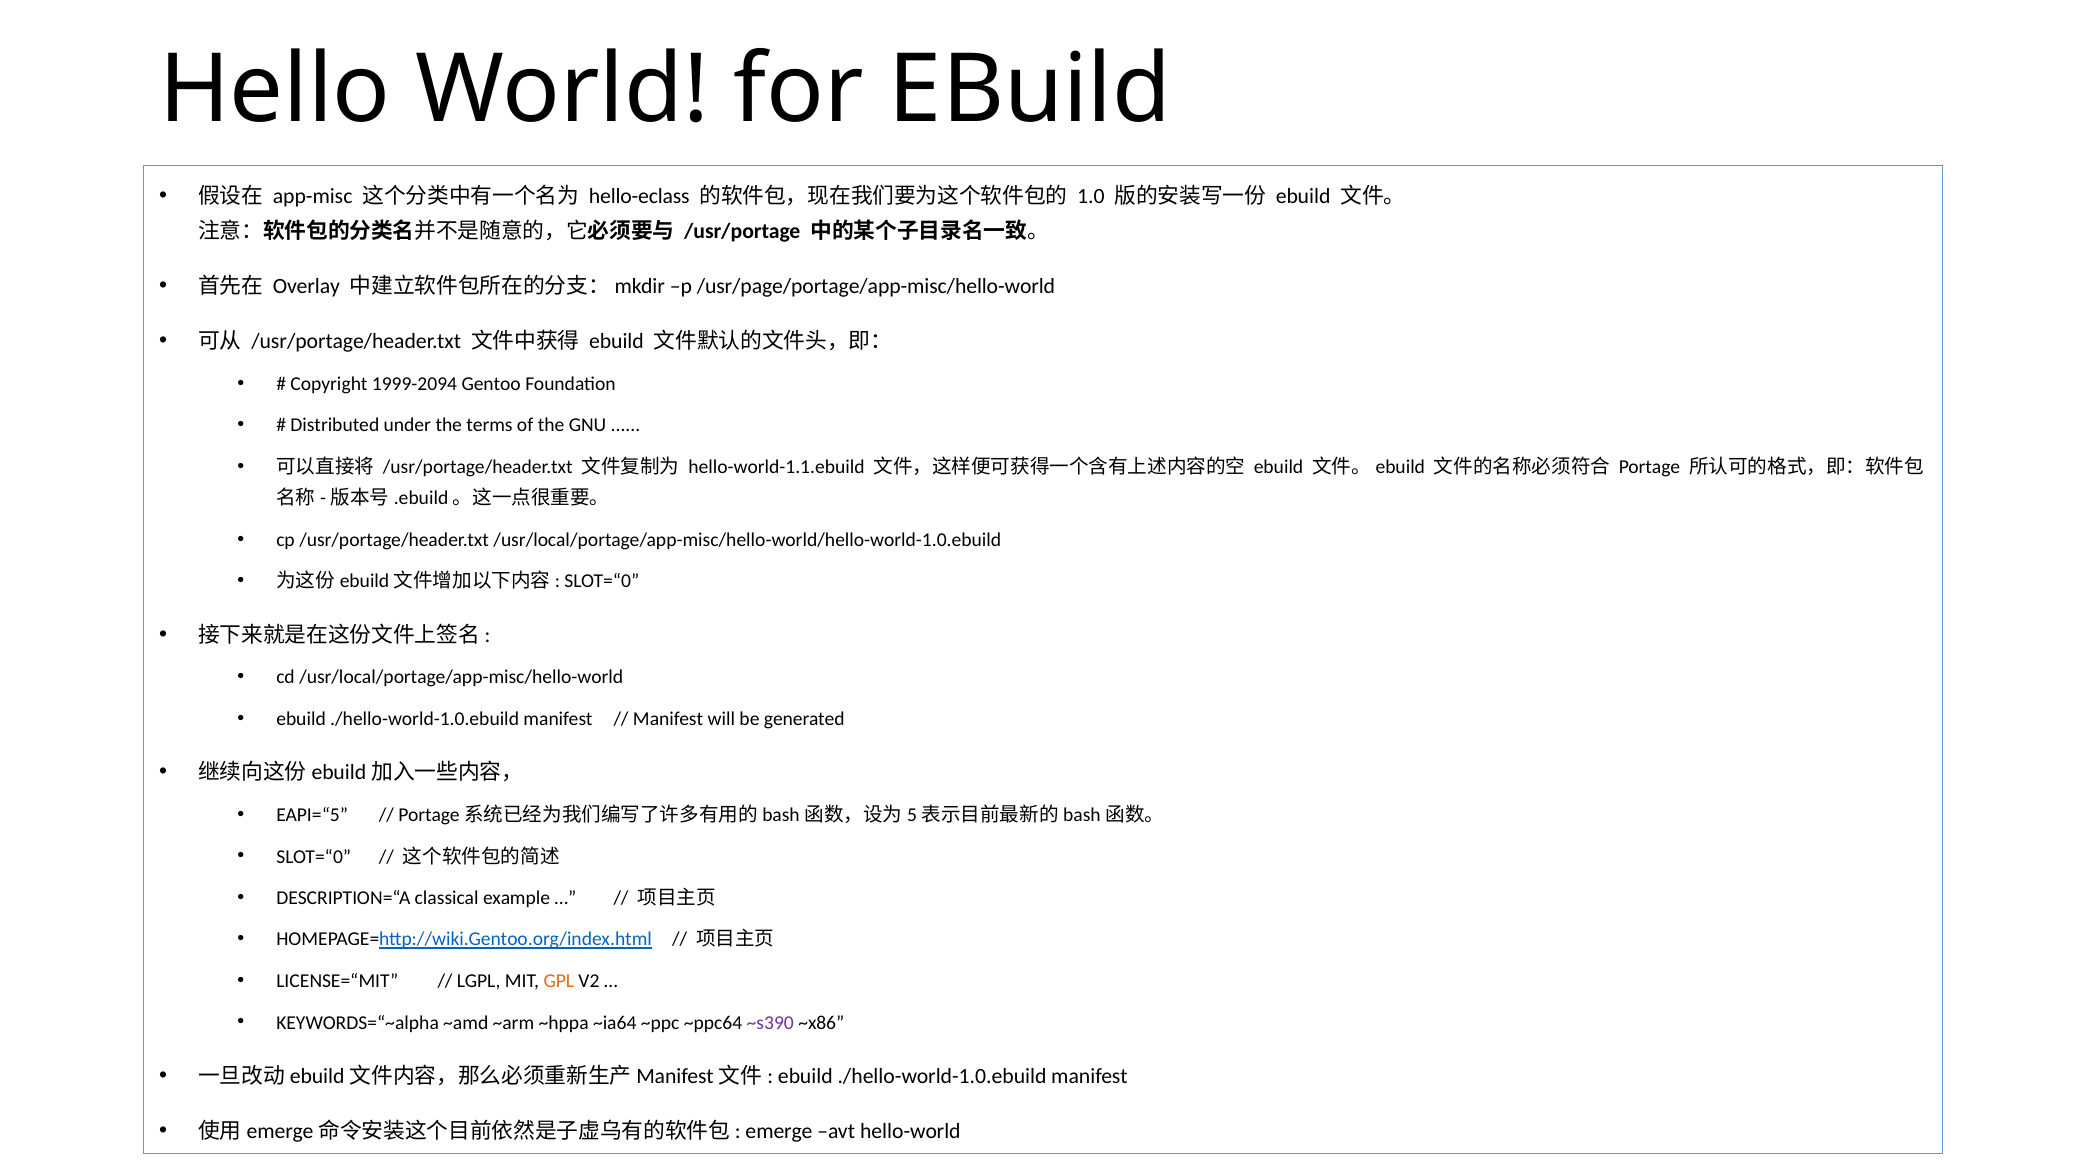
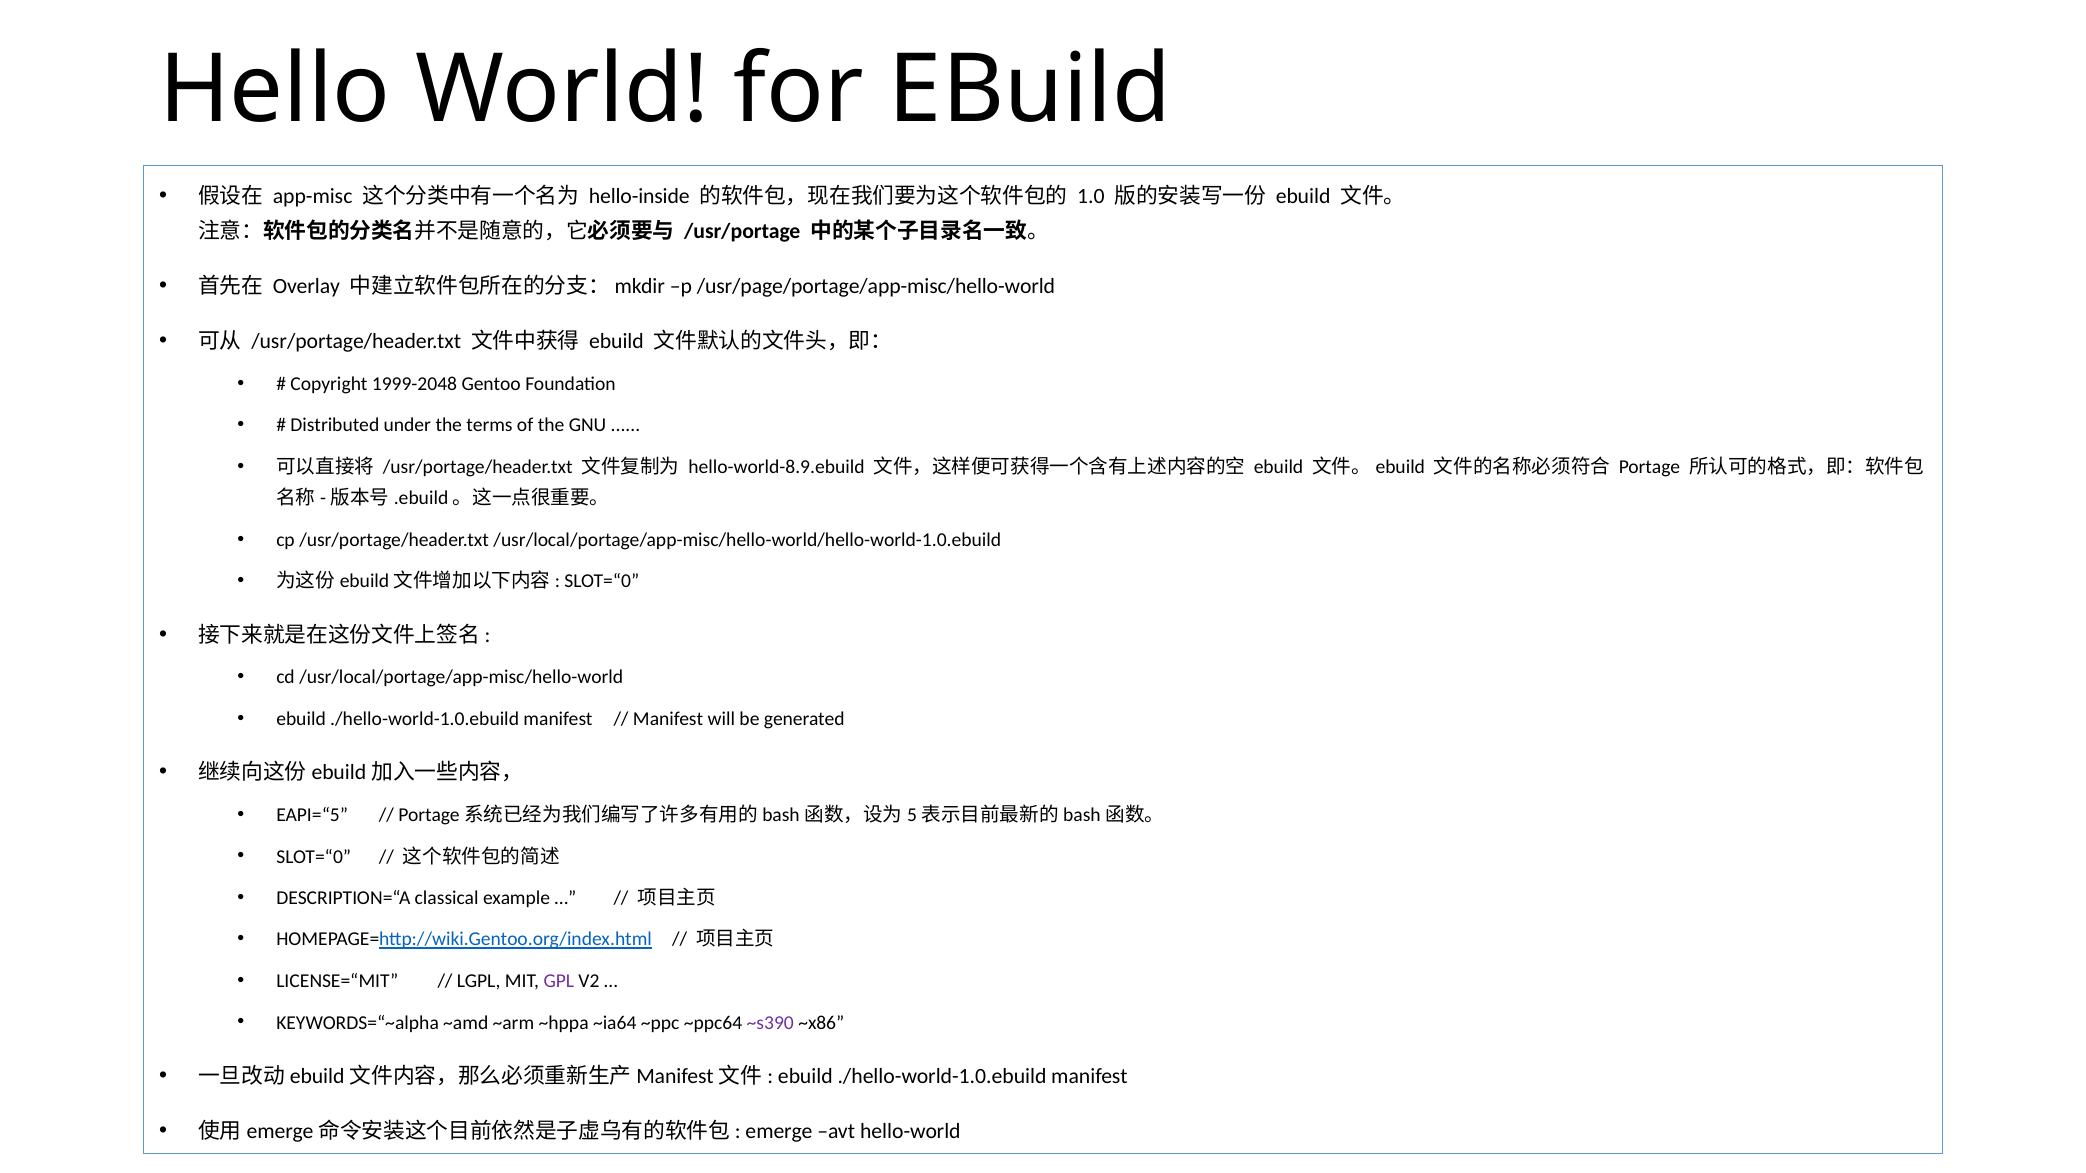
hello-eclass: hello-eclass -> hello-inside (639, 197)
1999-2094: 1999-2094 -> 1999-2048 (414, 384)
hello-world-1.1.ebuild: hello-world-1.1.ebuild -> hello-world-8.9.ebuild (776, 467)
GPL colour: orange -> purple (559, 981)
